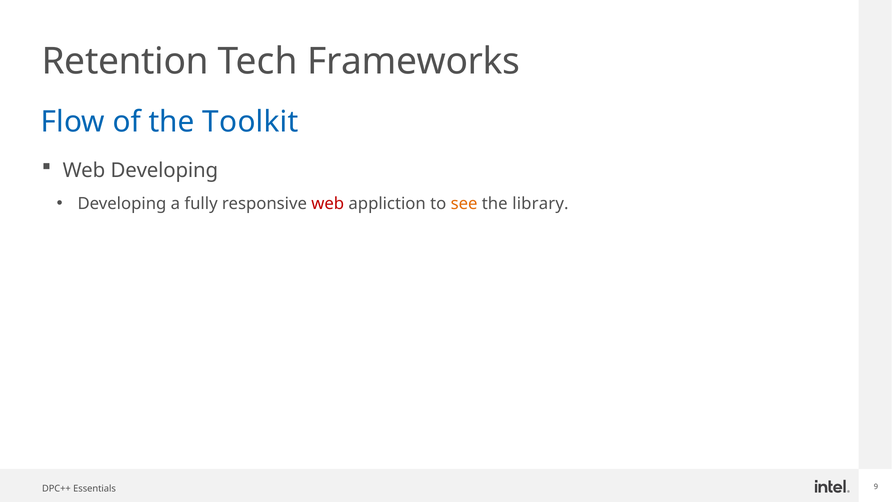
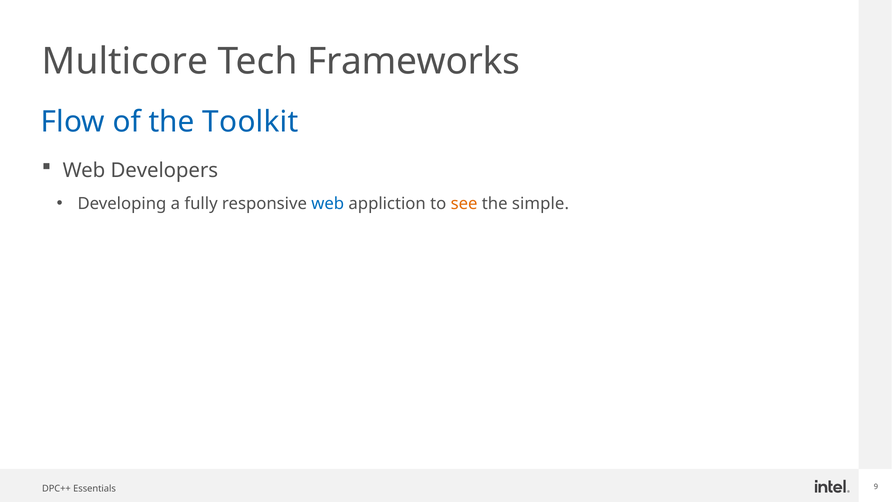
Retention: Retention -> Multicore (125, 62)
Web Developing: Developing -> Developers (164, 170)
web colour: red -> blue (328, 203)
library: library -> simple (540, 203)
